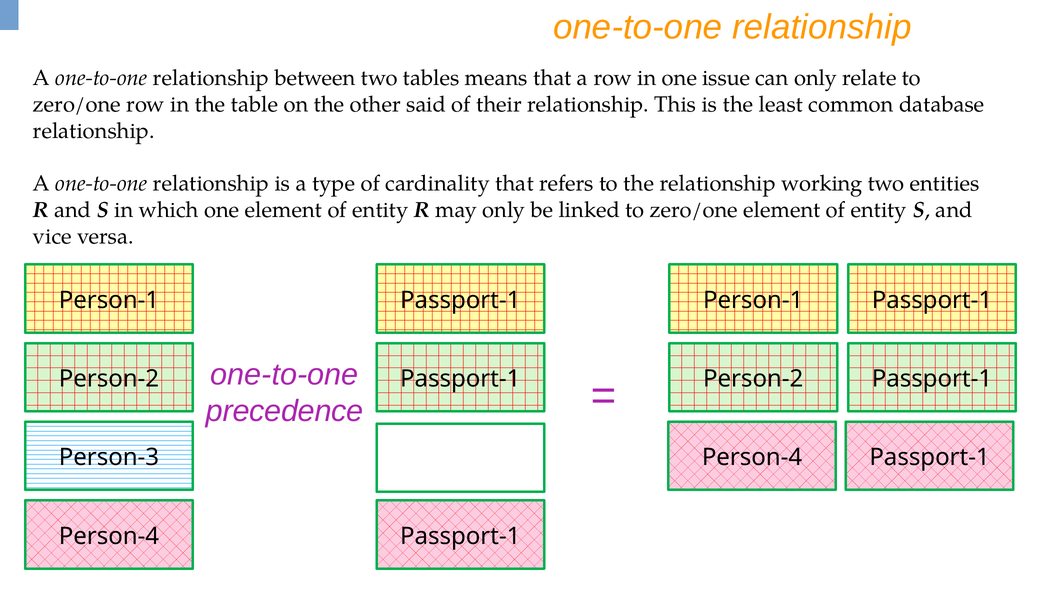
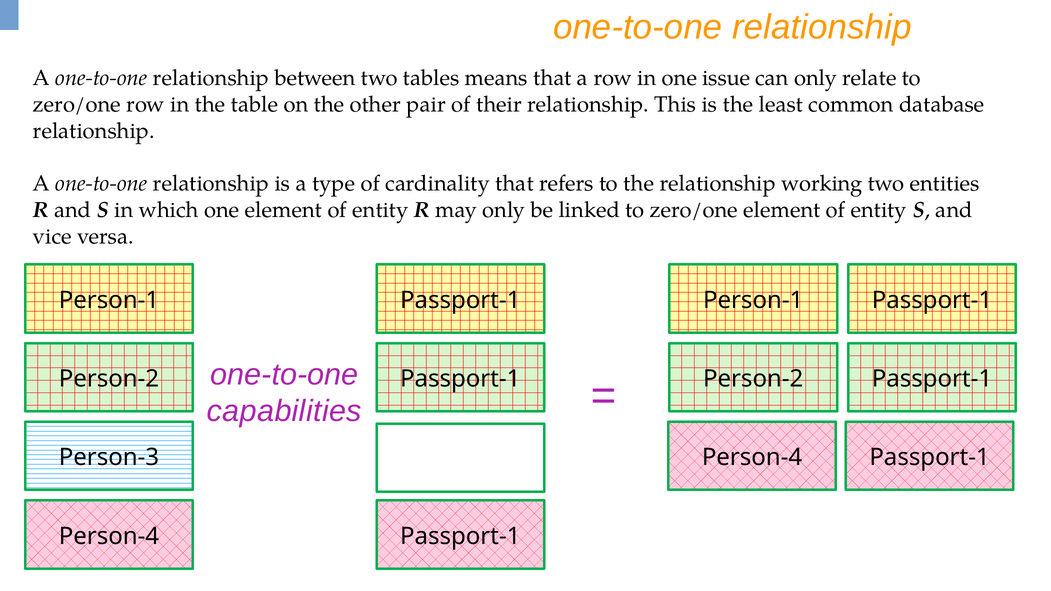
said: said -> pair (426, 105)
precedence: precedence -> capabilities (284, 411)
